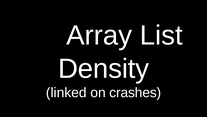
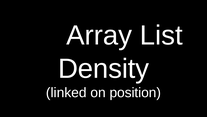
crashes: crashes -> position (135, 92)
